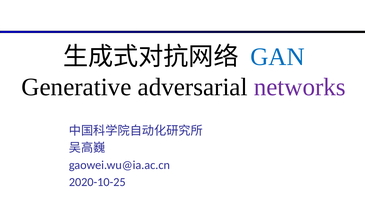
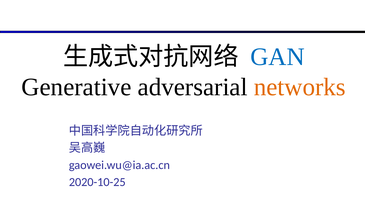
networks colour: purple -> orange (300, 87)
